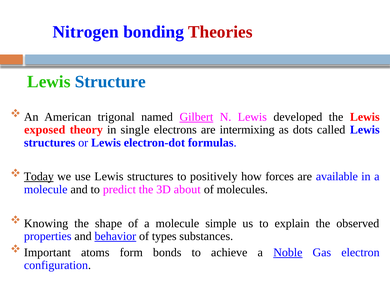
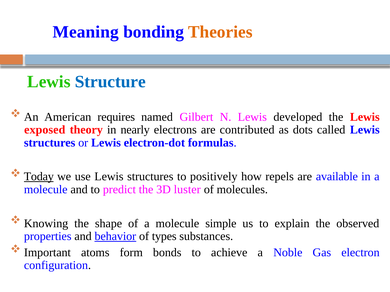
Nitrogen: Nitrogen -> Meaning (86, 32)
Theories colour: red -> orange (220, 32)
trigonal: trigonal -> requires (116, 117)
Gilbert underline: present -> none (196, 117)
single: single -> nearly (135, 130)
intermixing: intermixing -> contributed (247, 130)
forces: forces -> repels (280, 177)
about: about -> luster (187, 190)
Noble underline: present -> none (288, 253)
